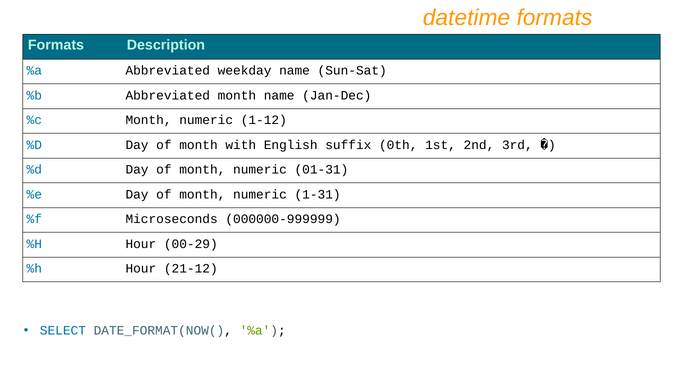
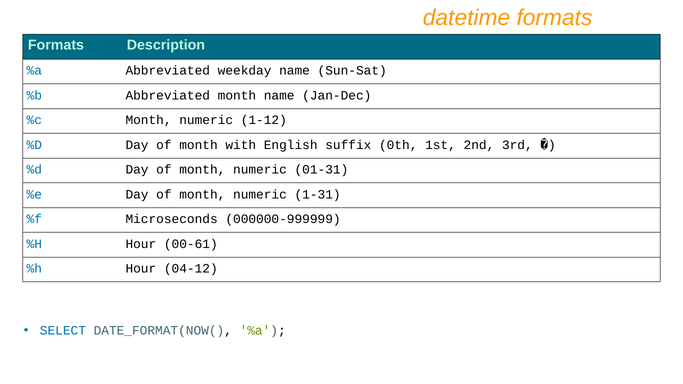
00-29: 00-29 -> 00-61 (191, 244)
21-12: 21-12 -> 04-12 (191, 269)
